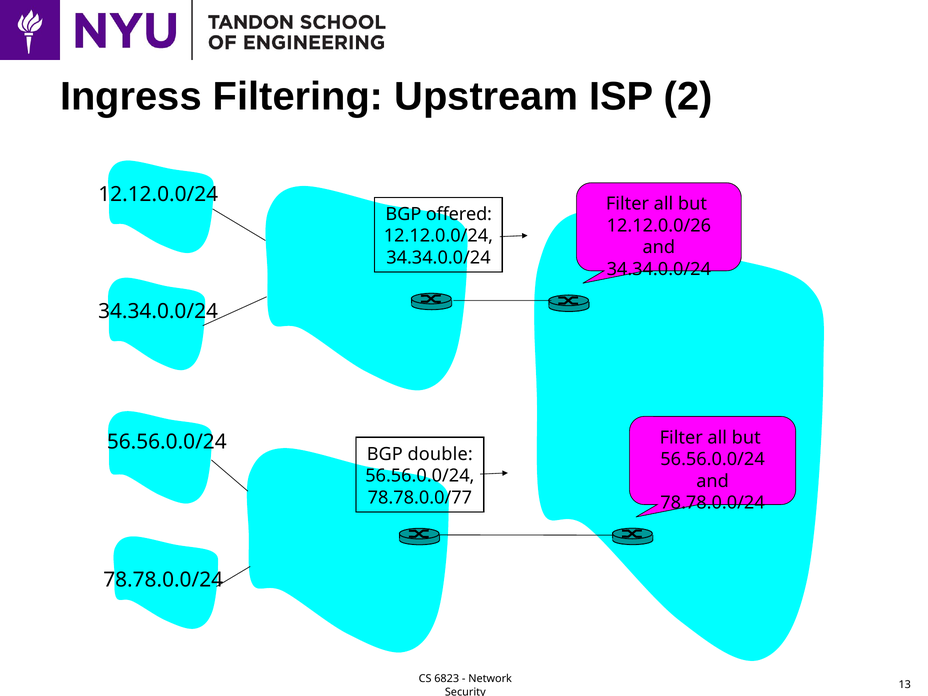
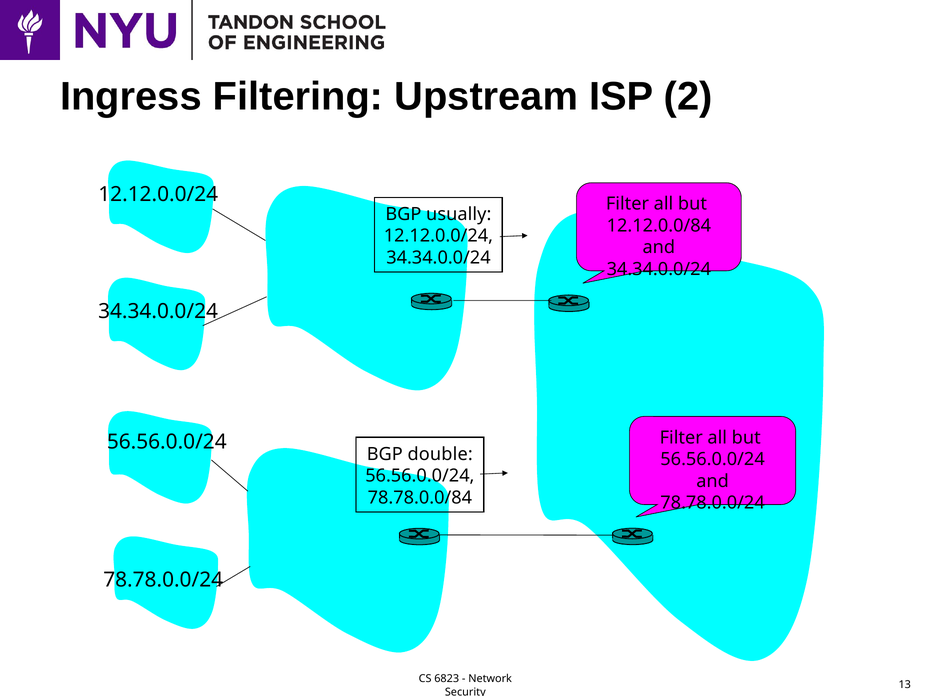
offered: offered -> usually (459, 214)
12.12.0.0/26: 12.12.0.0/26 -> 12.12.0.0/84 (659, 226)
78.78.0.0/77: 78.78.0.0/77 -> 78.78.0.0/84 (420, 498)
